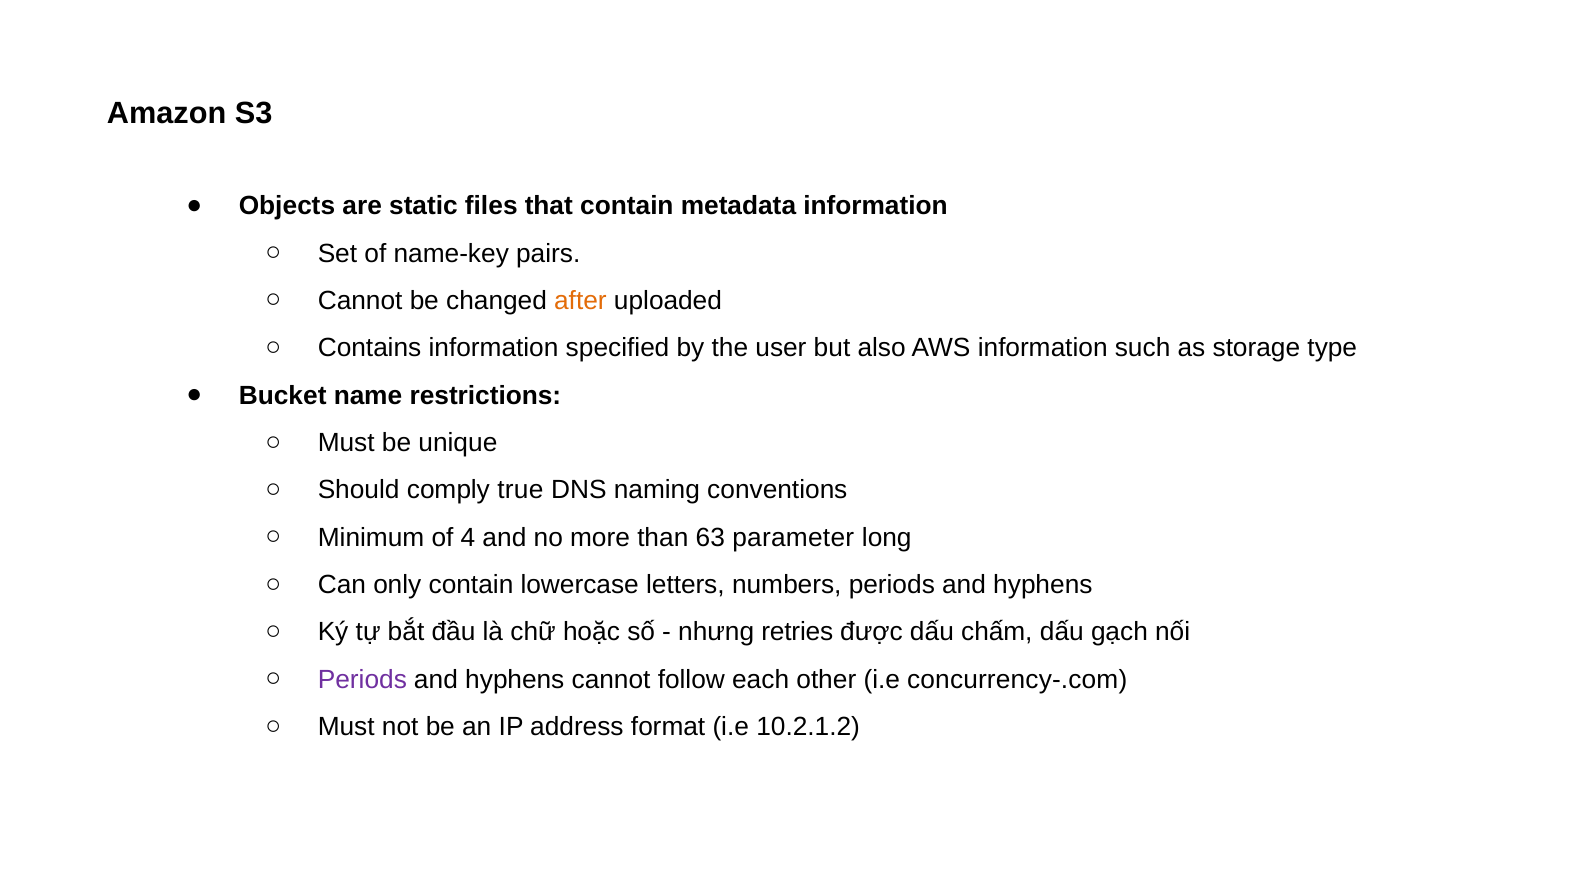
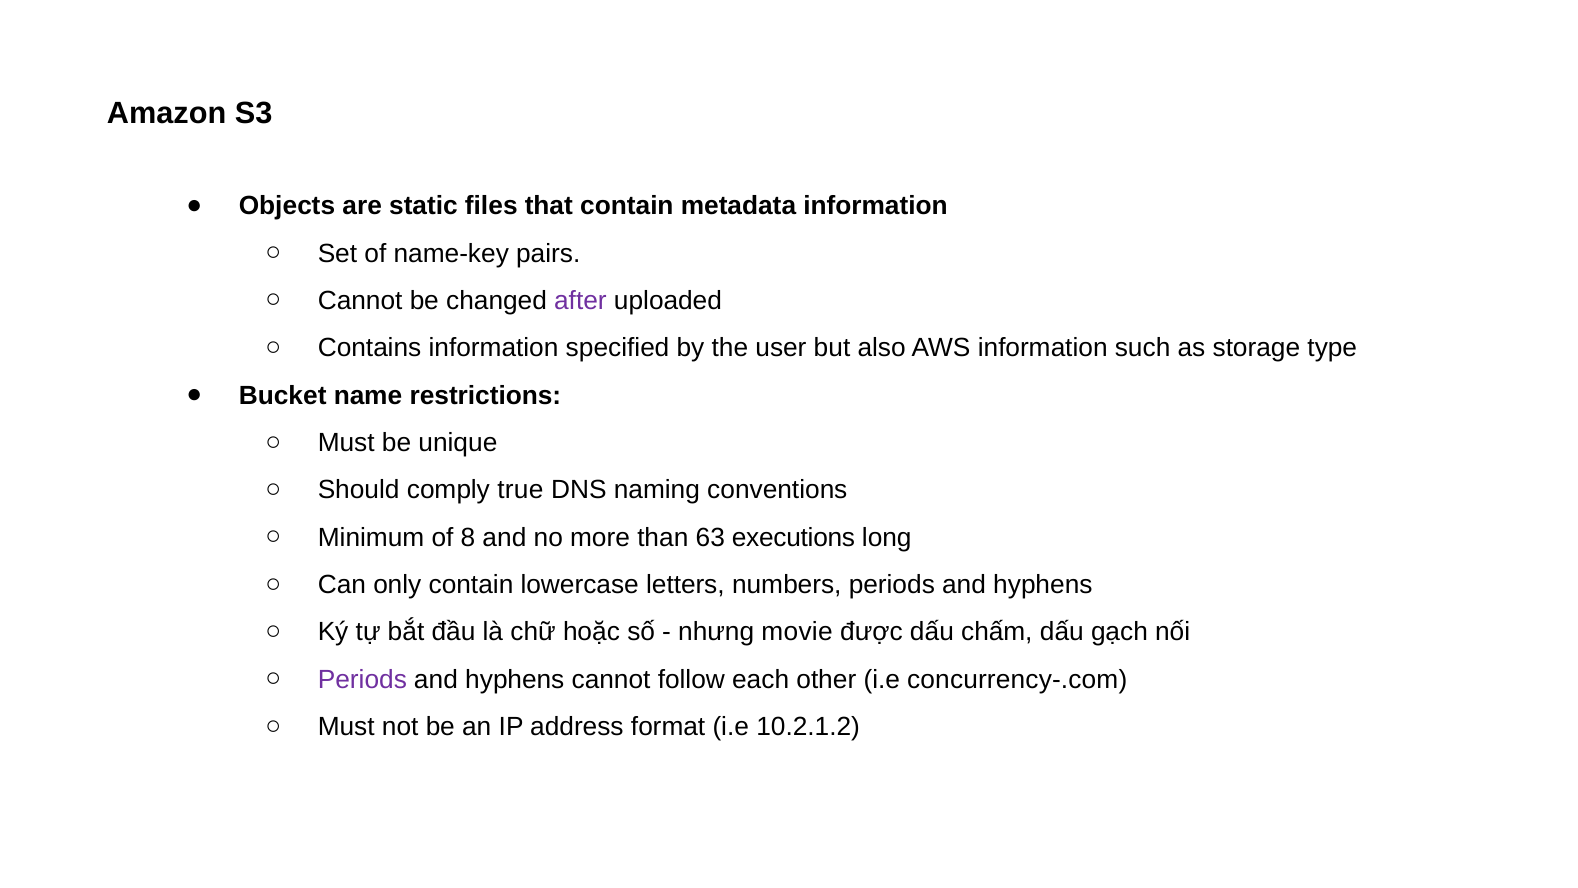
after colour: orange -> purple (580, 301)
4: 4 -> 8 (468, 537)
parameter: parameter -> executions (793, 537)
retries: retries -> movie (797, 632)
